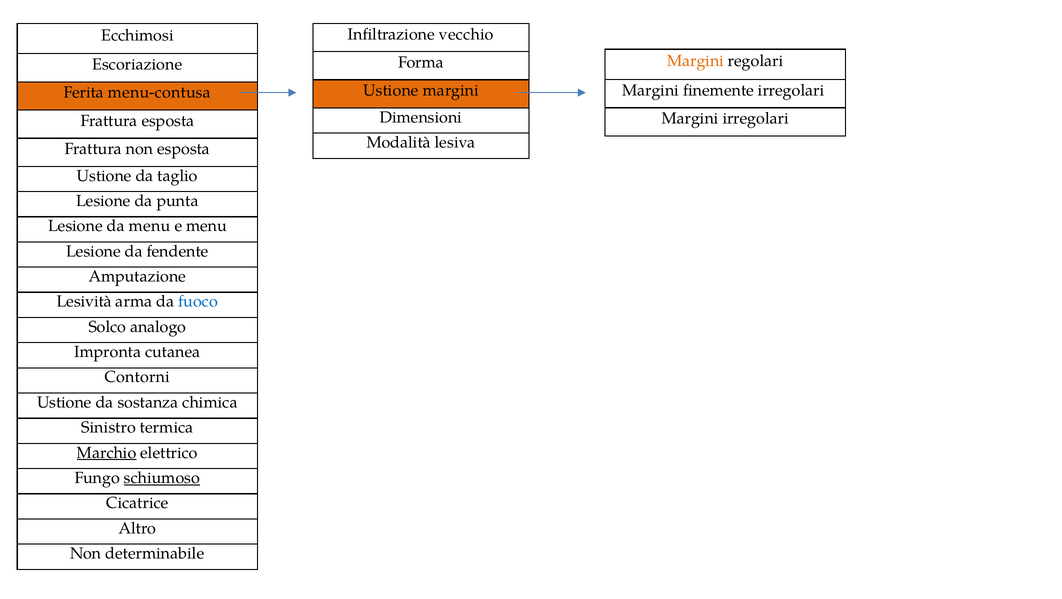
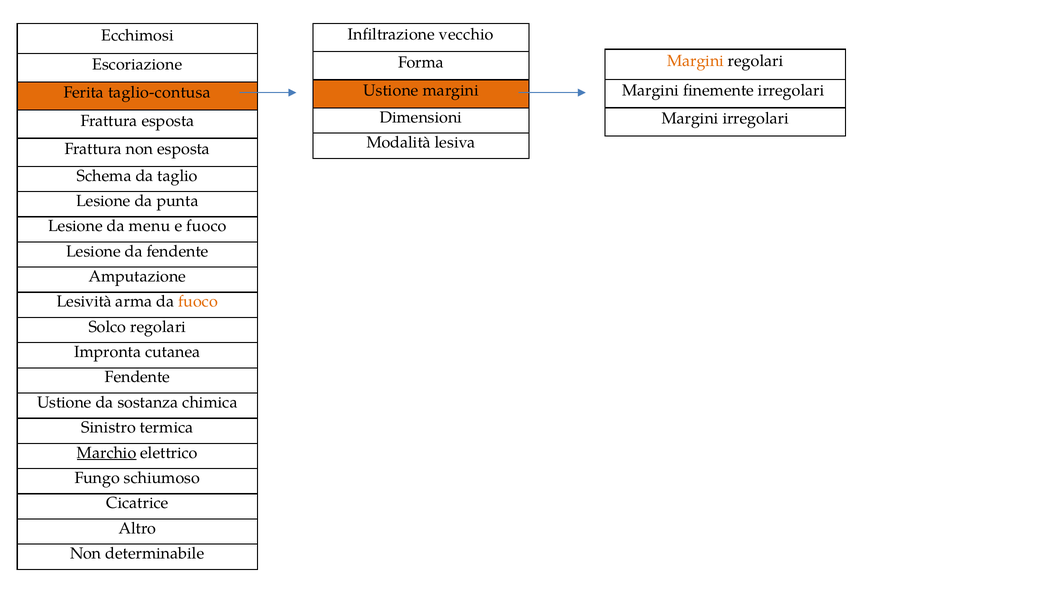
menu-contusa: menu-contusa -> taglio-contusa (159, 93)
Ustione: Ustione -> Schema (104, 176)
e menu: menu -> fuoco (206, 226)
fuoco colour: blue -> orange (198, 302)
Solco analogo: analogo -> regolari (158, 327)
Contorni: Contorni -> Fendente (137, 377)
schiumoso underline: present -> none (162, 478)
